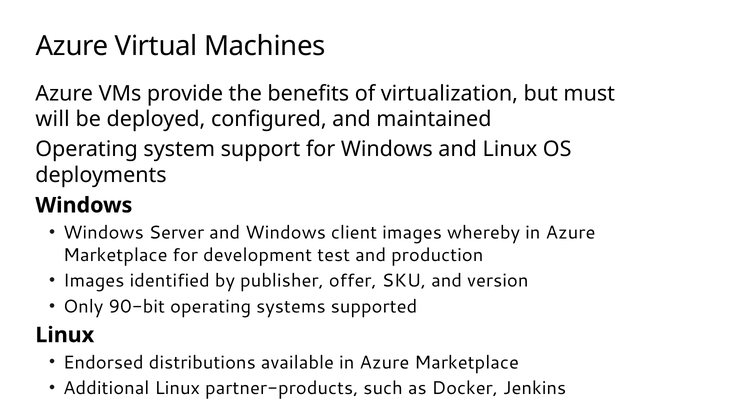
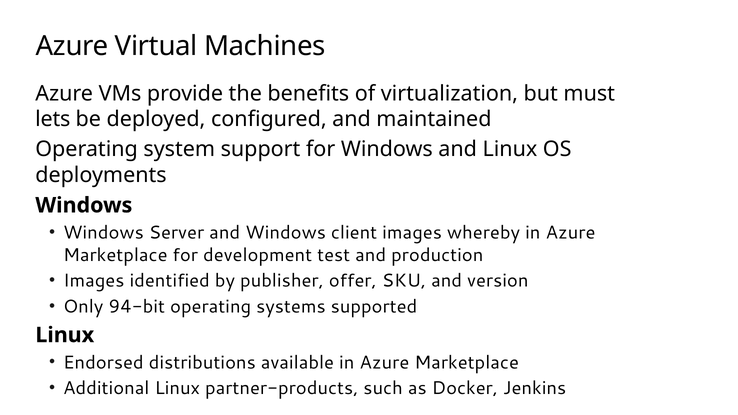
will: will -> lets (53, 119)
90-bit: 90-bit -> 94-bit (137, 307)
